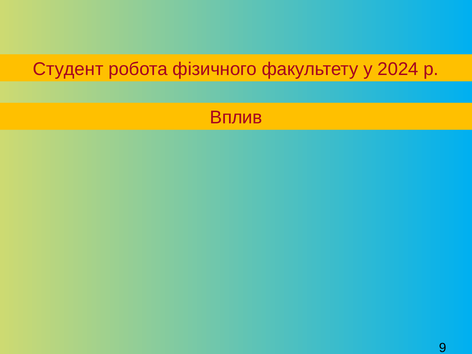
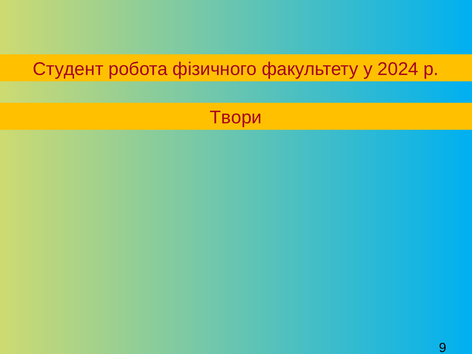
Вплив: Вплив -> Твори (236, 118)
